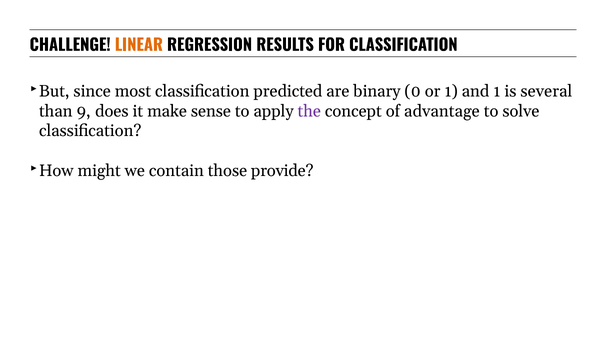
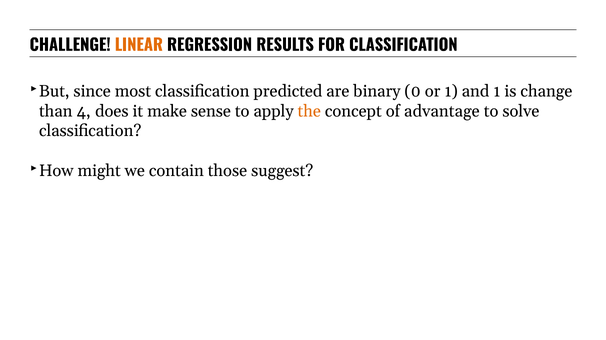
several: several -> change (546, 91)
9: 9 -> 4 (84, 111)
the colour: purple -> orange (309, 111)
provide: provide -> suggest (282, 171)
